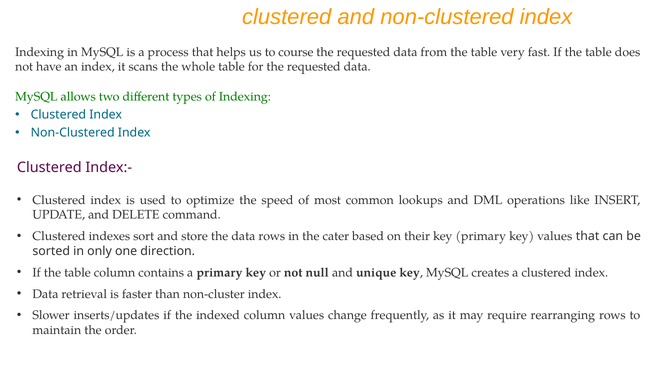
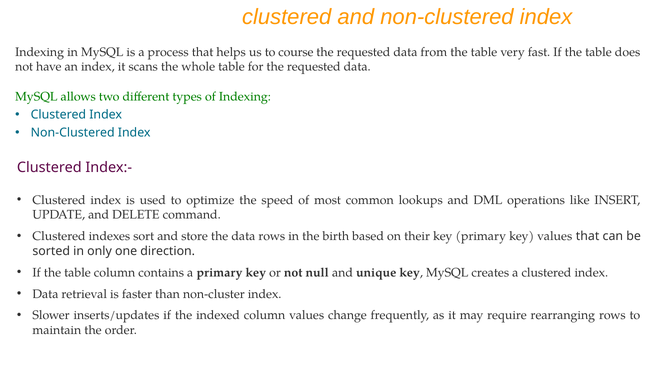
cater: cater -> birth (336, 236)
